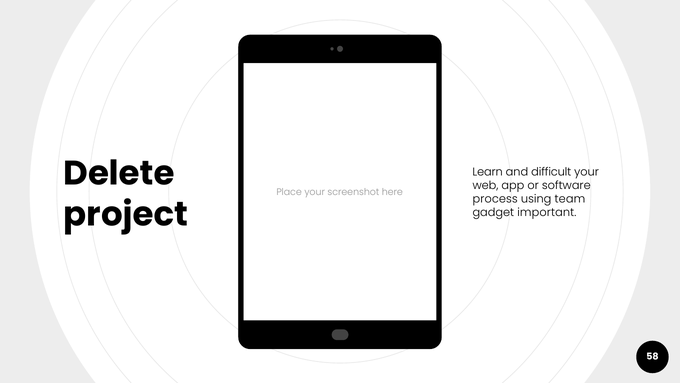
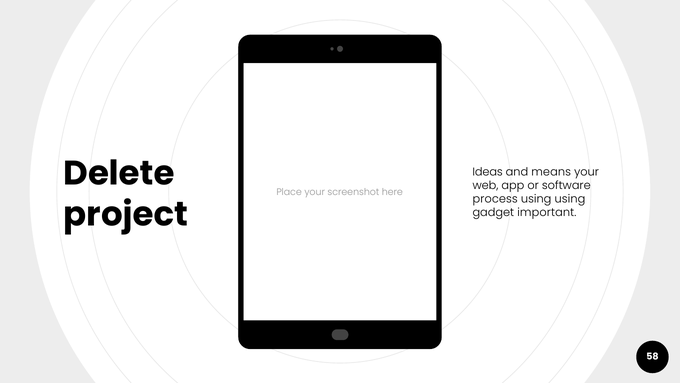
Learn: Learn -> Ideas (488, 172)
difficult: difficult -> means (551, 172)
using team: team -> using (570, 199)
